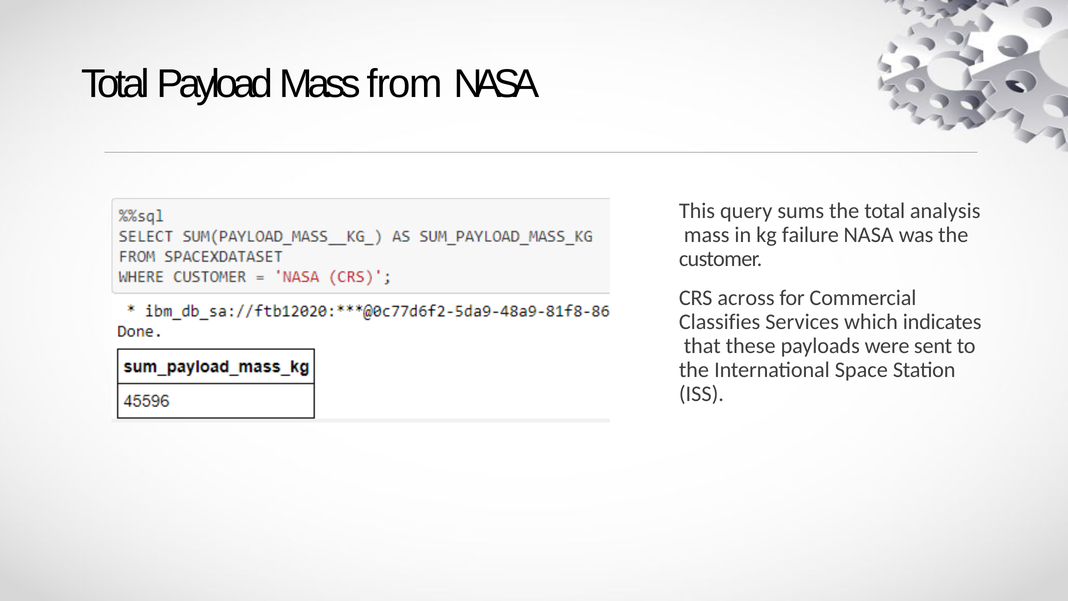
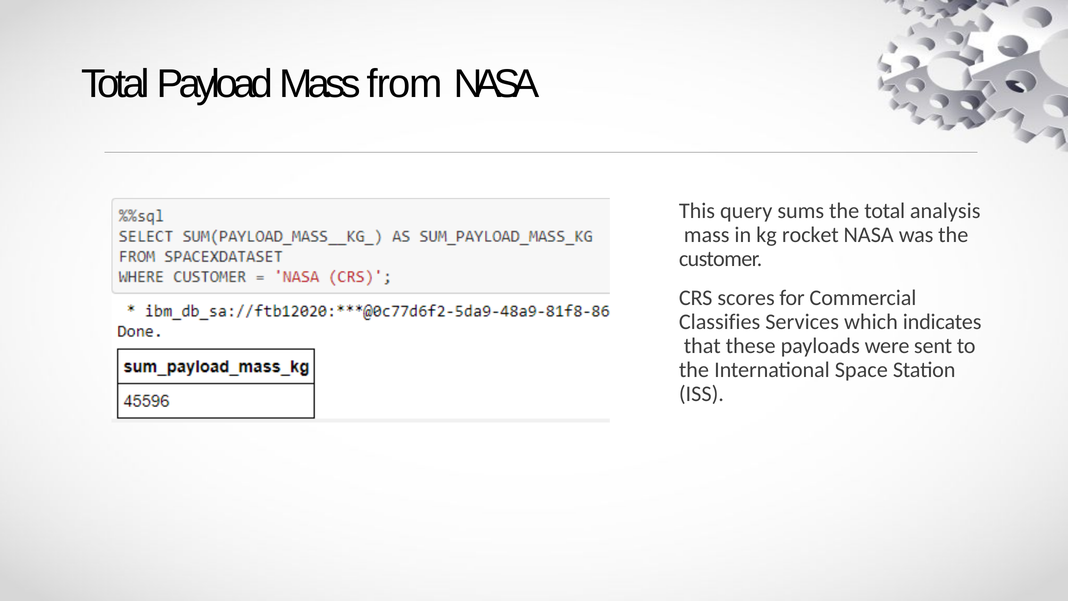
failure: failure -> rocket (810, 235)
across: across -> scores (746, 298)
